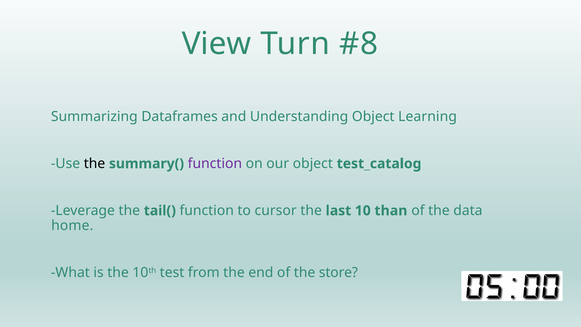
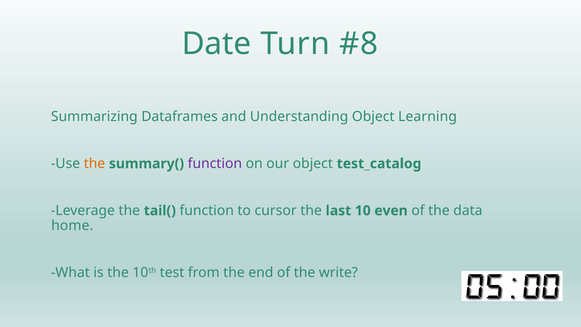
View: View -> Date (216, 44)
the colour: black -> orange (95, 164)
than: than -> even (391, 211)
store: store -> write (338, 273)
